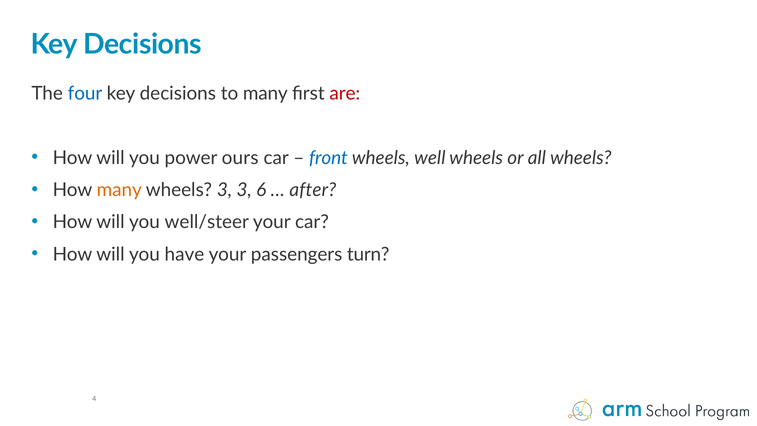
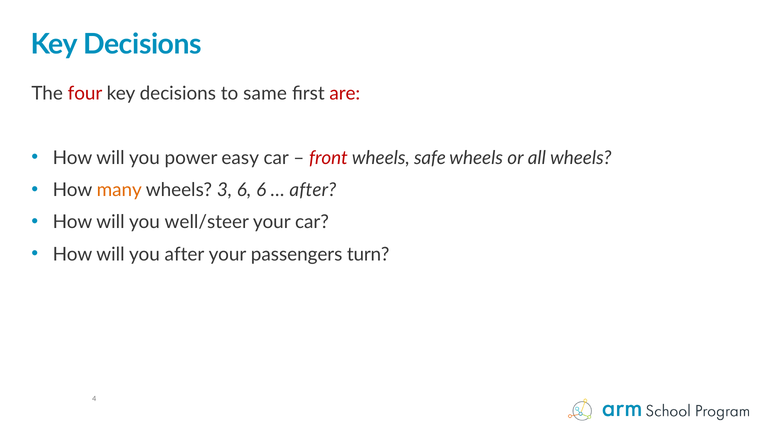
four colour: blue -> red (85, 93)
to many: many -> same (265, 93)
ours: ours -> easy (240, 158)
front colour: blue -> red (328, 158)
well: well -> safe (430, 158)
3 3: 3 -> 6 (244, 190)
you have: have -> after (184, 254)
